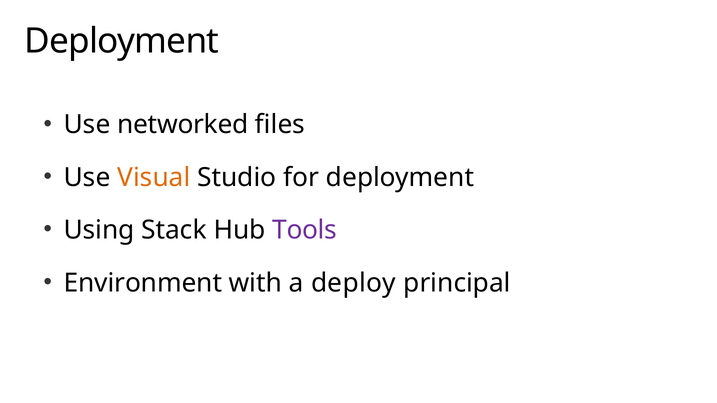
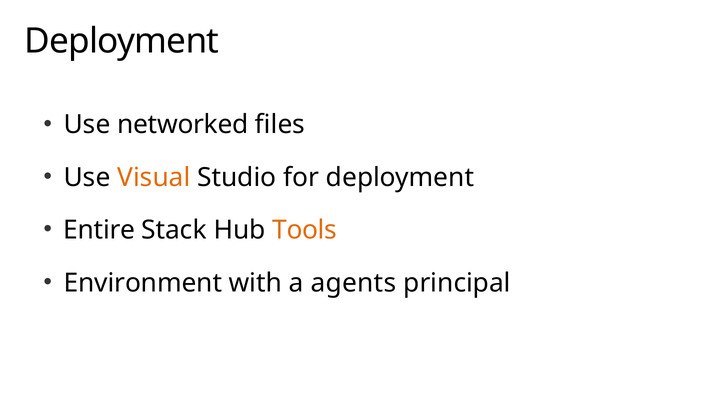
Using: Using -> Entire (99, 230)
Tools colour: purple -> orange (305, 230)
deploy: deploy -> agents (353, 283)
